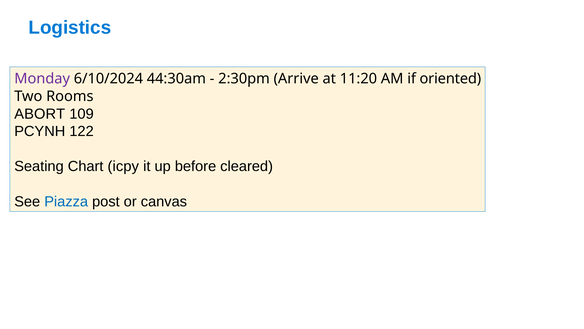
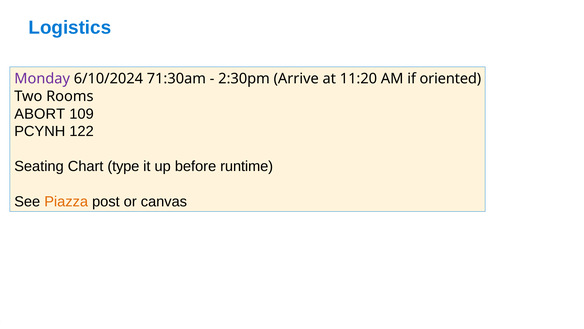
44:30am: 44:30am -> 71:30am (176, 79)
icpy: icpy -> type (123, 166)
cleared: cleared -> runtime (247, 166)
Piazza colour: blue -> orange (66, 201)
